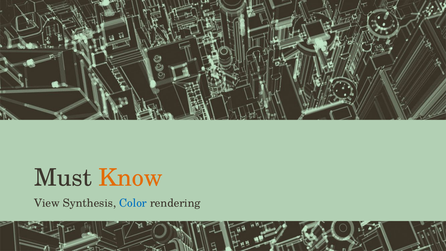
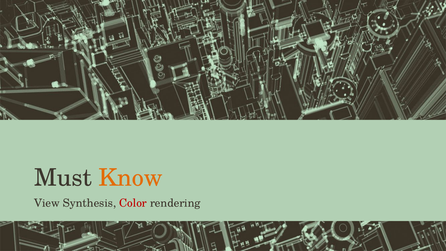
Color colour: blue -> red (133, 203)
